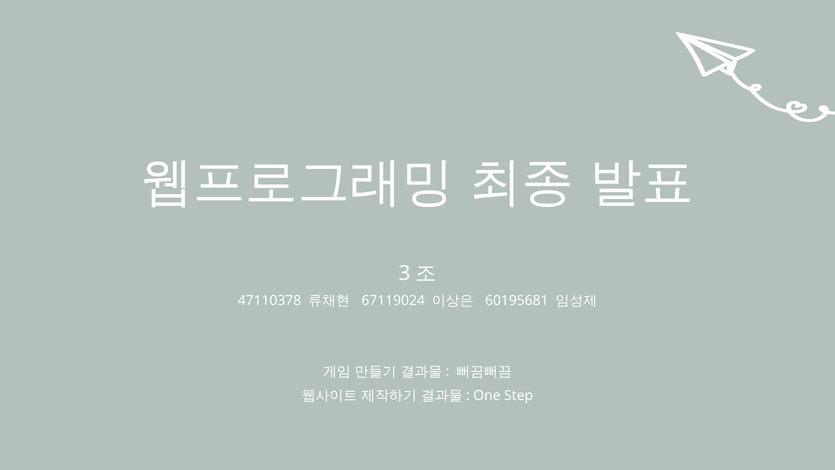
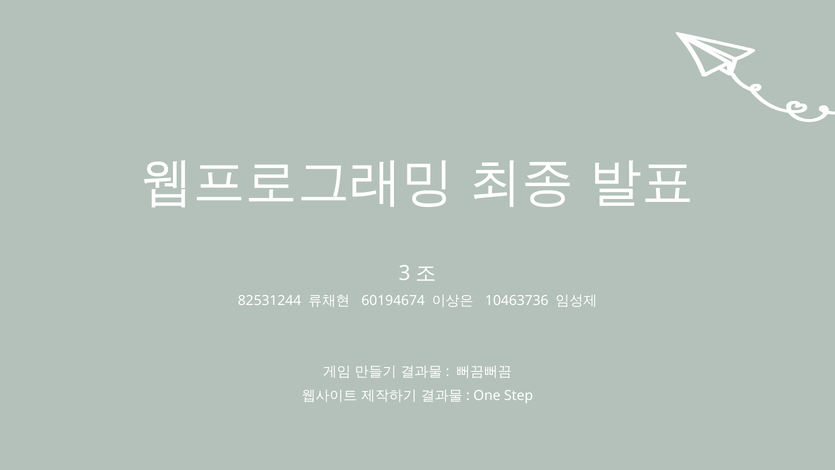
47110378: 47110378 -> 82531244 (269, 300)
67119024: 67119024 -> 60194674 (393, 300)
60195681: 60195681 -> 10463736 (517, 300)
